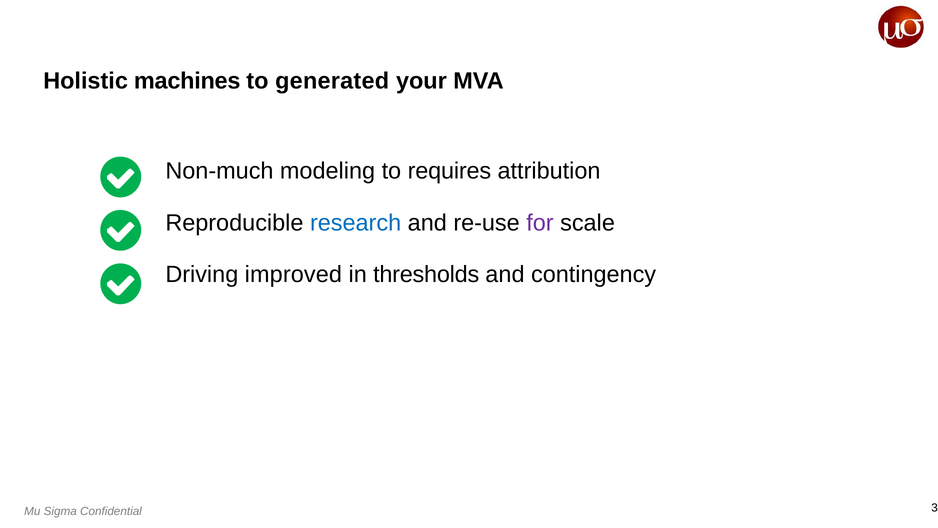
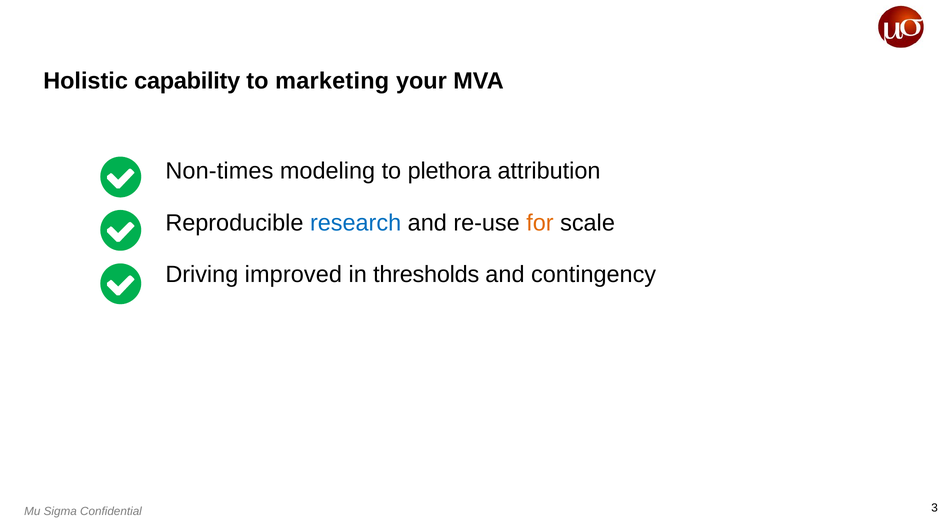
machines: machines -> capability (187, 81)
generated: generated -> marketing (332, 81)
Non-much: Non-much -> Non-times (219, 171)
requires: requires -> plethora (449, 171)
for colour: purple -> orange (540, 223)
